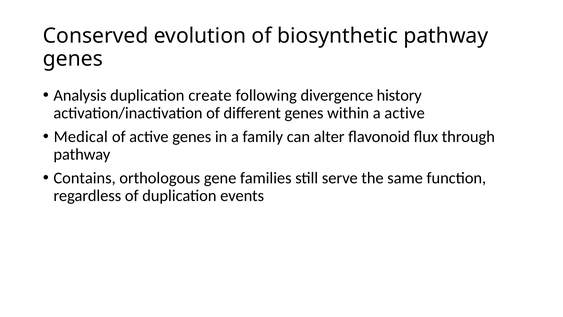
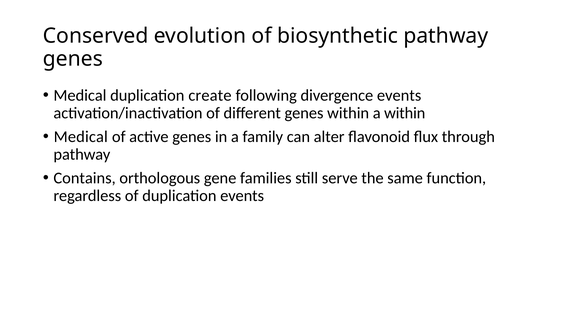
Analysis: Analysis -> Medical (80, 95)
divergence history: history -> events (399, 95)
a active: active -> within (405, 113)
